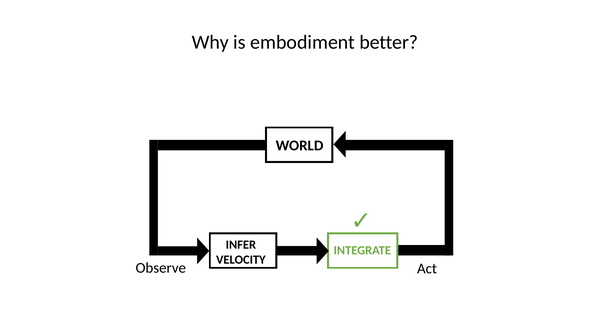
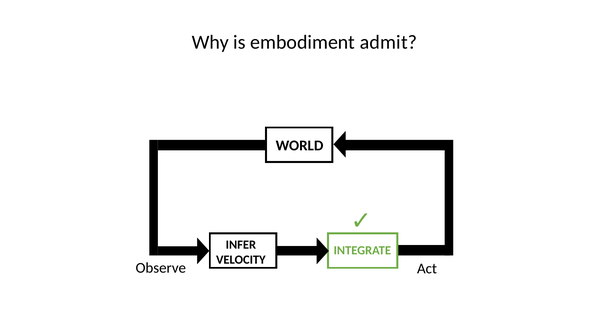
better: better -> admit (388, 42)
